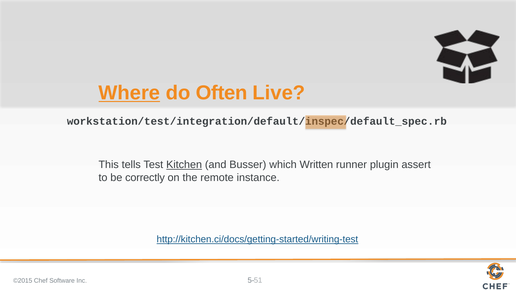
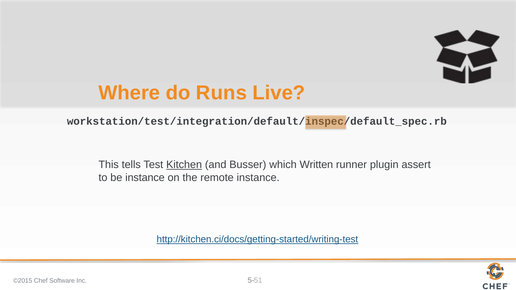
Where underline: present -> none (129, 93)
Often: Often -> Runs (221, 93)
be correctly: correctly -> instance (145, 178)
